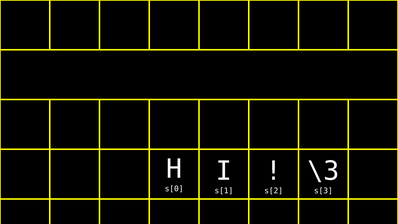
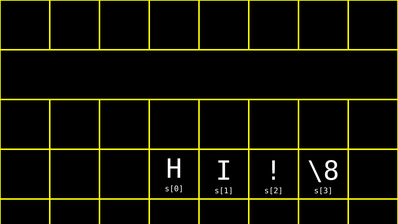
\3: \3 -> \8 (323, 171)
